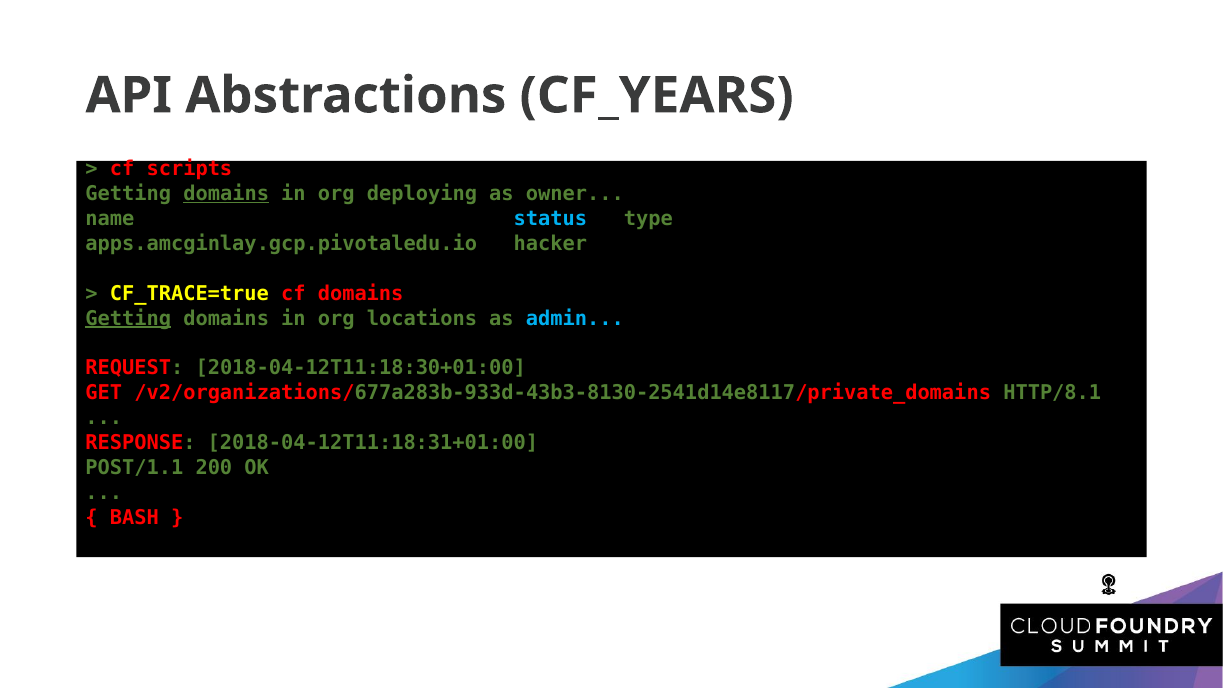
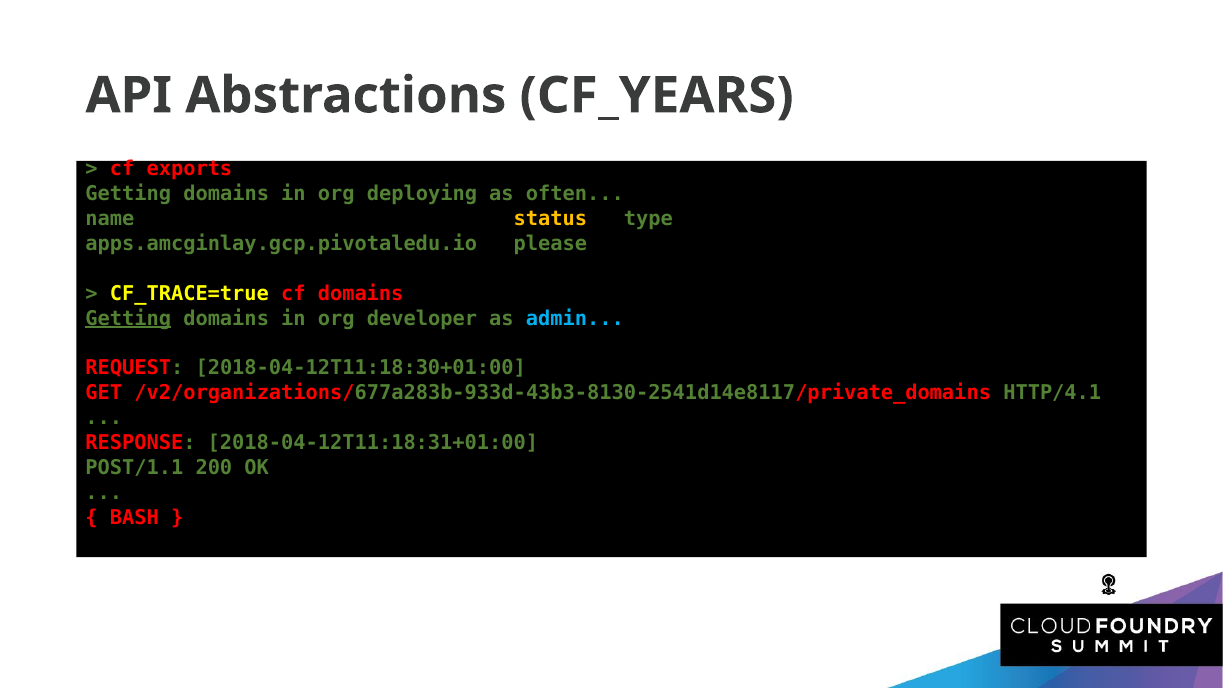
scripts: scripts -> exports (189, 168)
domains underline: present -> none (226, 193)
owner: owner -> often (575, 193)
status colour: light blue -> yellow (550, 218)
hacker: hacker -> please (550, 243)
locations: locations -> developer (422, 318)
HTTP/8.1: HTTP/8.1 -> HTTP/4.1 (1052, 393)
